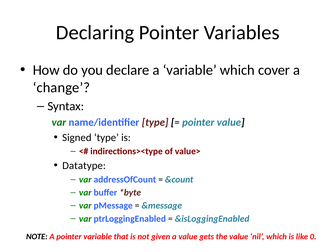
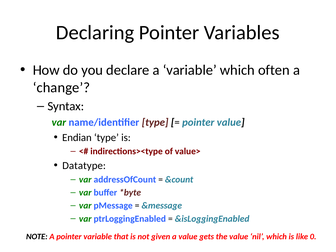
cover: cover -> often (274, 70)
Signed: Signed -> Endian (77, 138)
